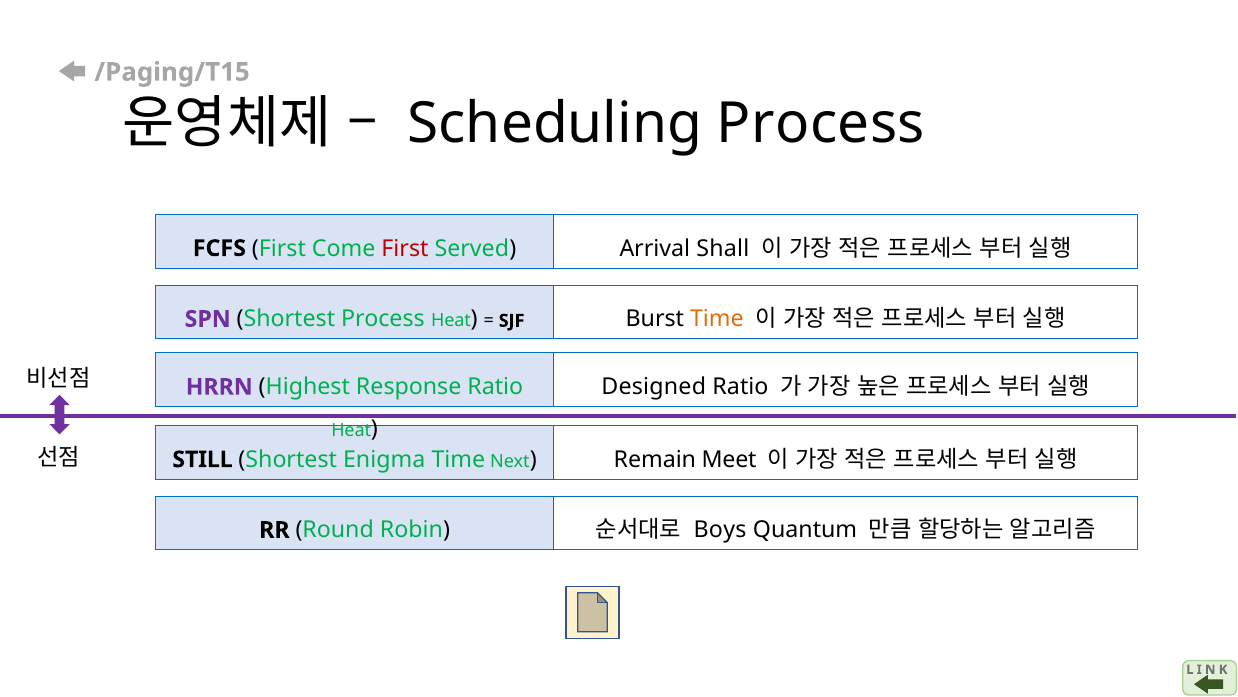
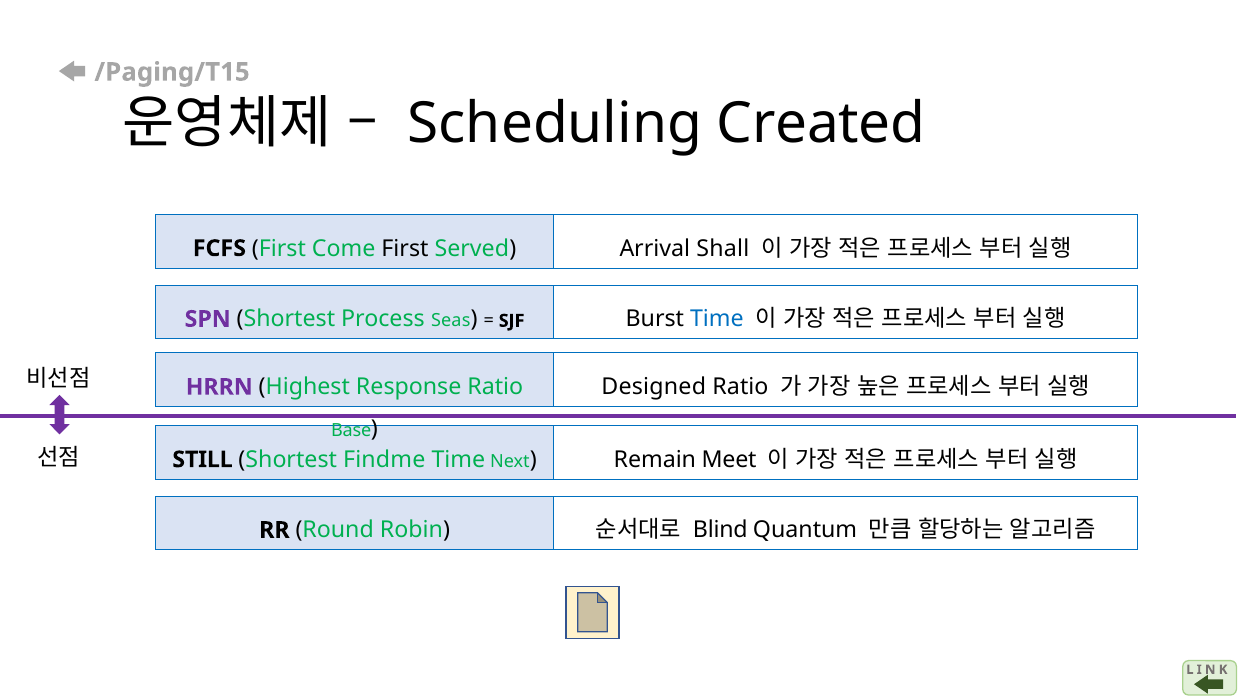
Scheduling Process: Process -> Created (821, 124)
First colour: red -> black (405, 248)
Process Heat: Heat -> Seas (451, 321)
Time colour: orange -> blue (717, 319)
Heat: Heat -> Base (351, 430)
Enigma: Enigma -> Findme (384, 459)
Boys: Boys -> Blind (720, 530)
